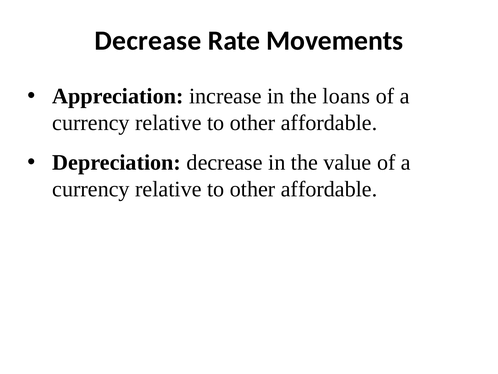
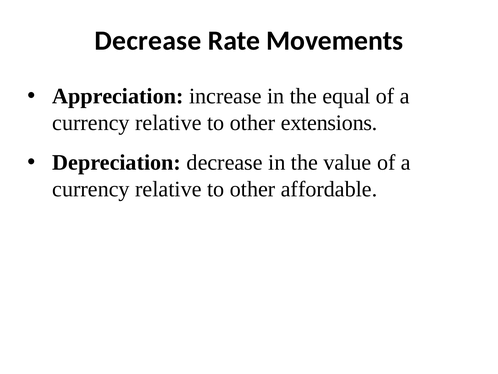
loans: loans -> equal (346, 96)
affordable: affordable -> extensions (329, 123)
